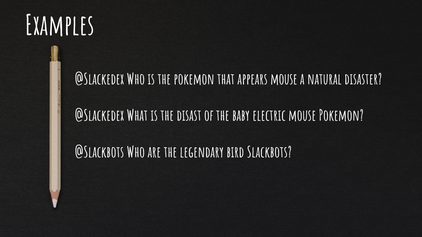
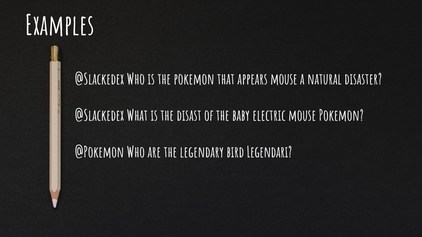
@Slackbots: @Slackbots -> @Pokemon (99, 153)
Slackbots: Slackbots -> Legendari (269, 153)
